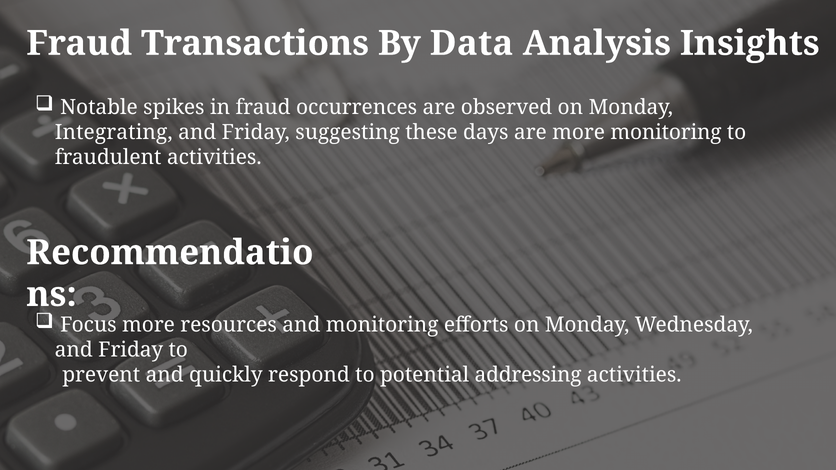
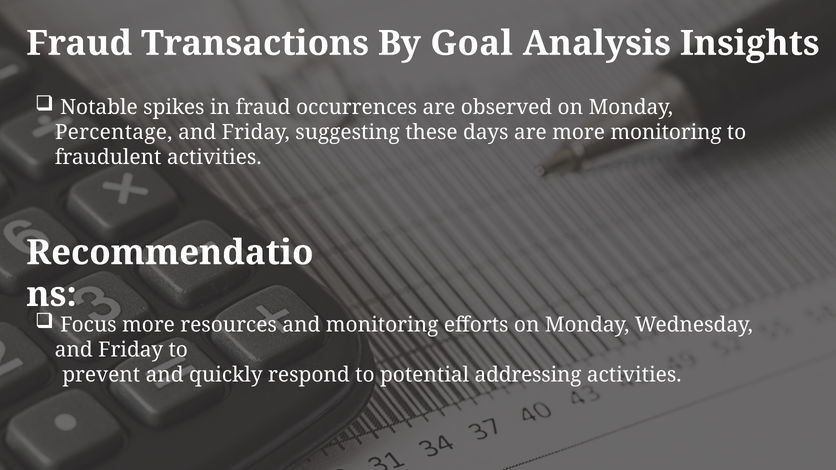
Data: Data -> Goal (472, 43)
Integrating: Integrating -> Percentage (114, 133)
